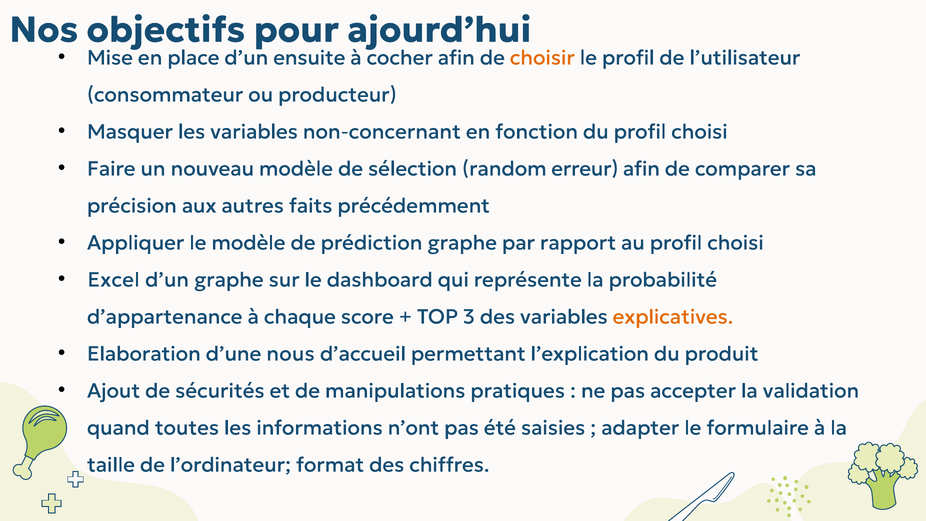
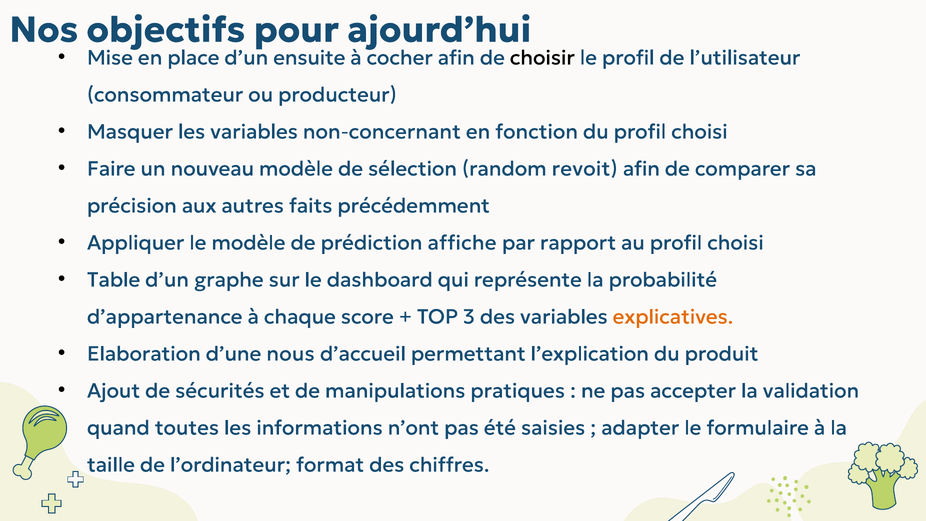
choisir colour: orange -> black (542, 58)
erreur: erreur -> revoit (585, 169)
prédiction graphe: graphe -> affiche (462, 243)
Excel: Excel -> Table (114, 280)
